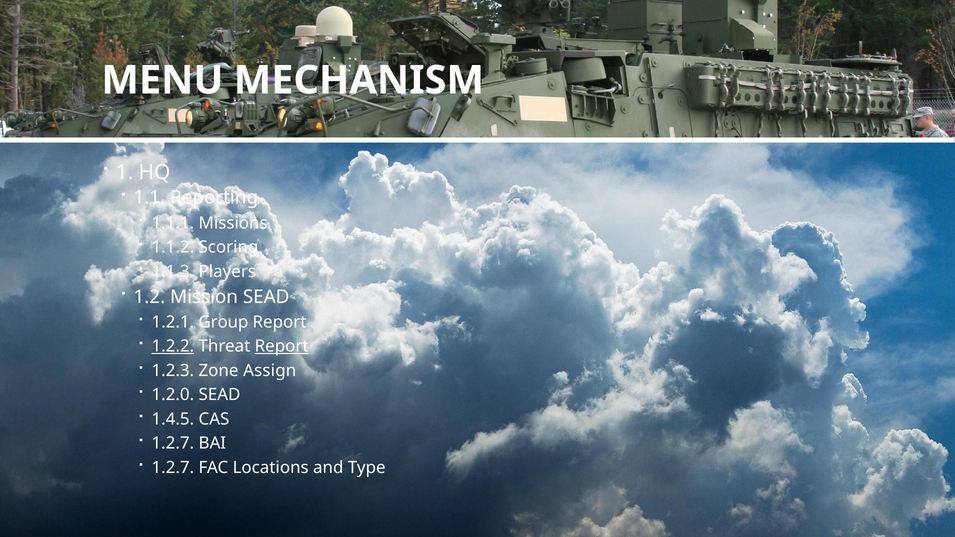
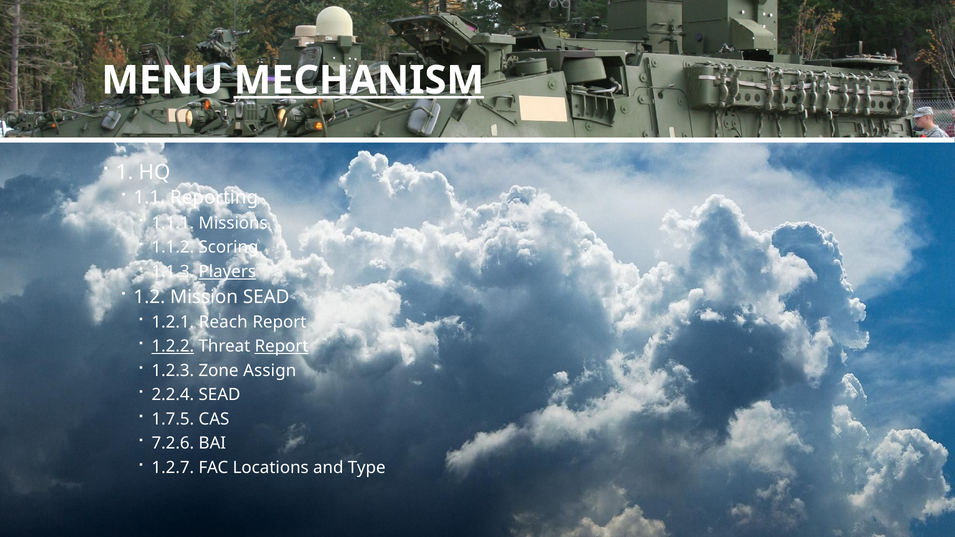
MECHANISM underline: none -> present (359, 80)
Players underline: none -> present (227, 272)
Group: Group -> Reach (223, 322)
1.2.0: 1.2.0 -> 2.2.4 (173, 395)
1.4.5: 1.4.5 -> 1.7.5 (173, 419)
1.2.7: 1.2.7 -> 7.2.6 (173, 444)
